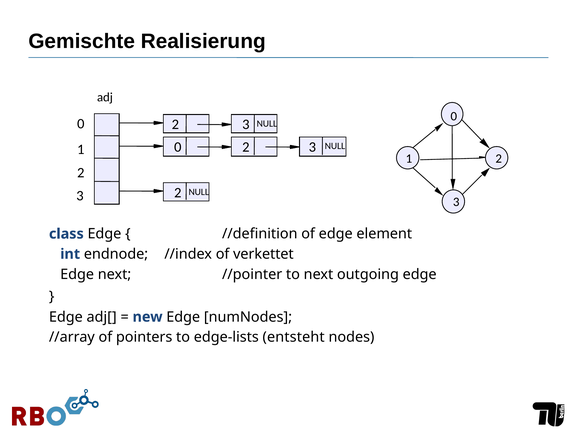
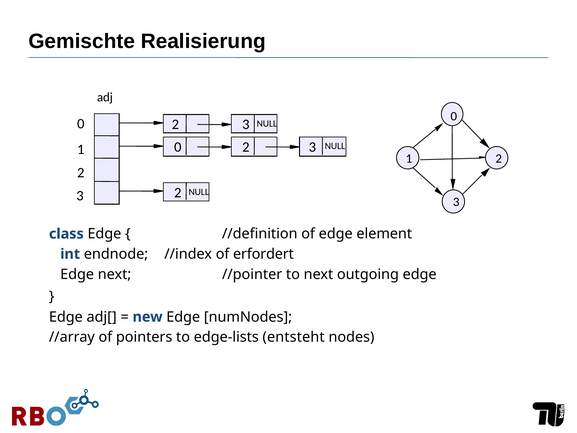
verkettet: verkettet -> erfordert (263, 254)
